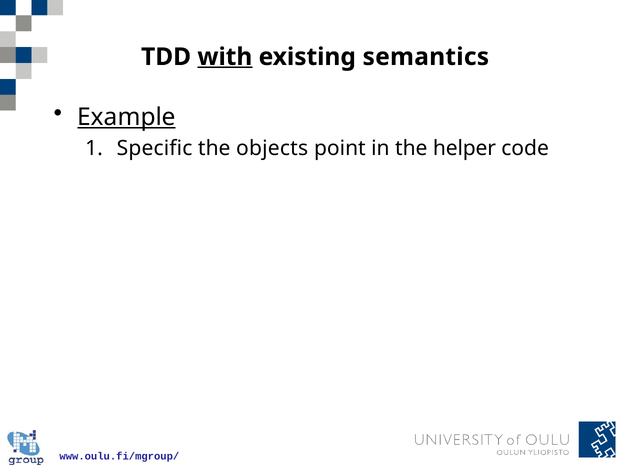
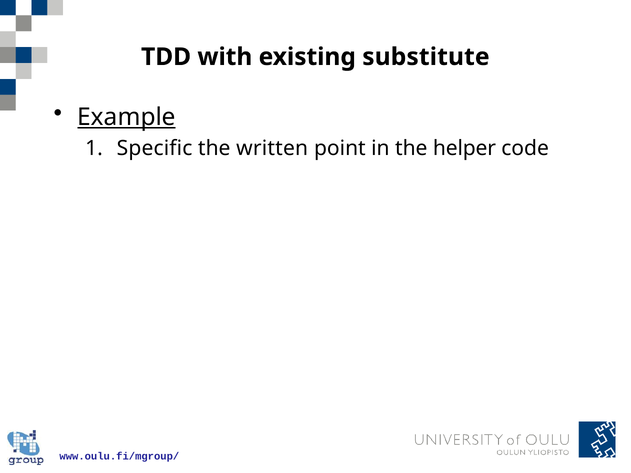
with underline: present -> none (225, 57)
semantics: semantics -> substitute (426, 57)
objects: objects -> written (272, 148)
